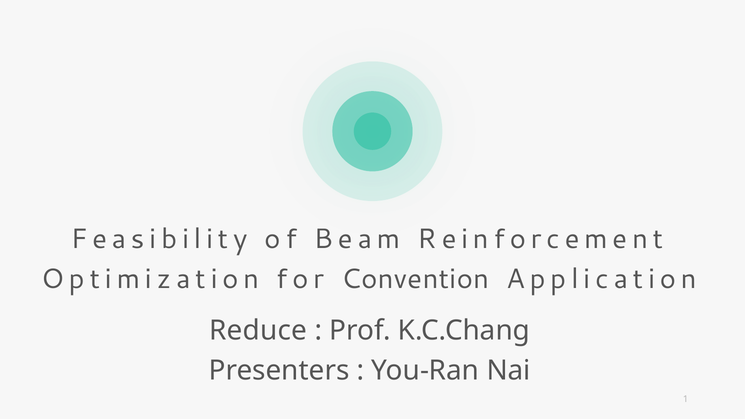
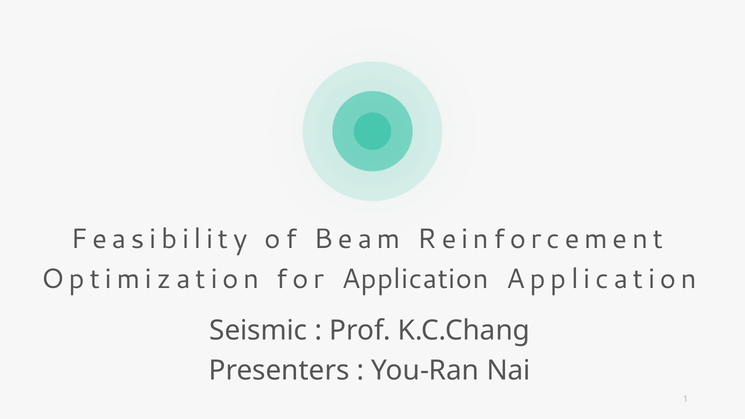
for Convention: Convention -> Application (415, 279)
Reduce: Reduce -> Seismic (258, 331)
